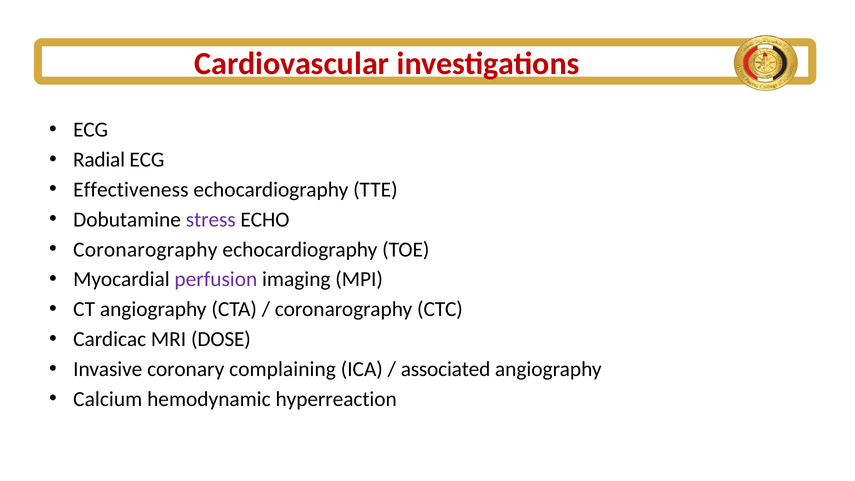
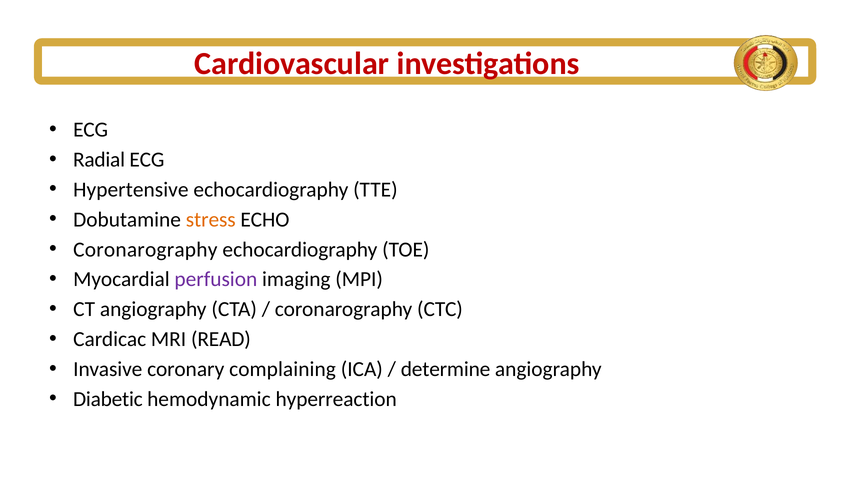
Effectiveness: Effectiveness -> Hypertensive (131, 190)
stress colour: purple -> orange (211, 219)
DOSE: DOSE -> READ (221, 339)
associated: associated -> determine (446, 369)
Calcium: Calcium -> Diabetic (108, 399)
